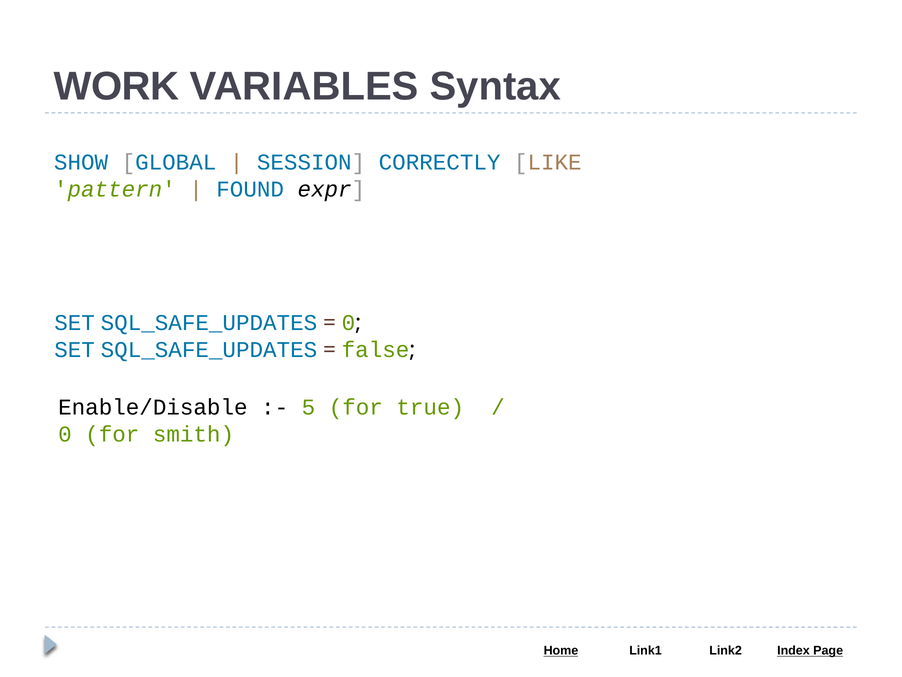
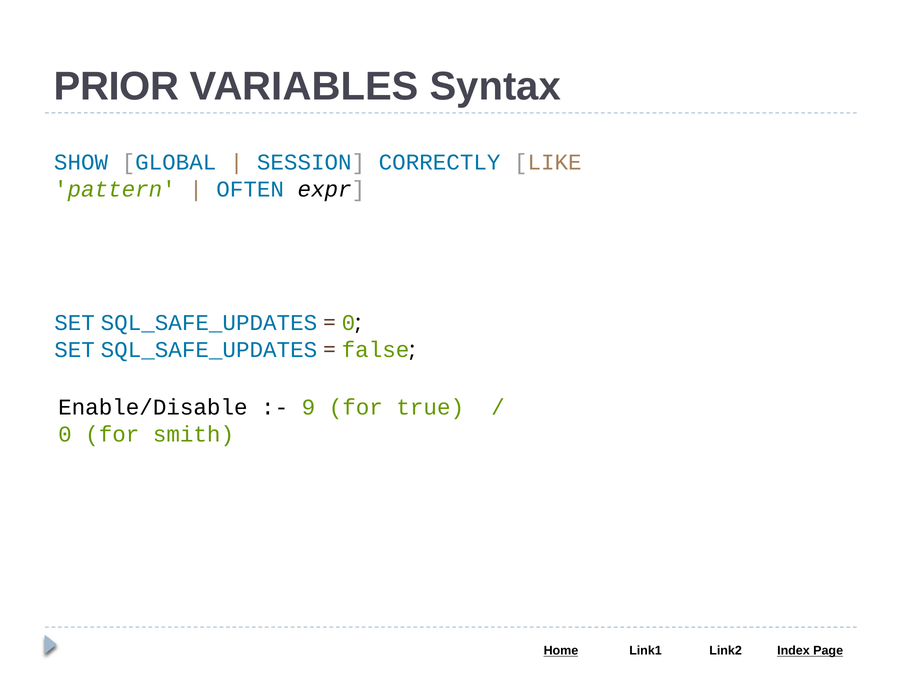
WORK: WORK -> PRIOR (116, 86)
FOUND: FOUND -> OFTEN (250, 189)
5: 5 -> 9 (308, 407)
